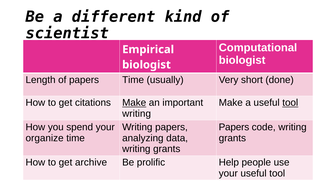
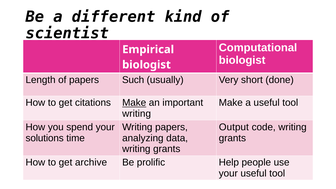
papers Time: Time -> Such (133, 80)
tool underline: present -> none (290, 103)
Papers: Papers -> Output (234, 127)
organize: organize -> solutions (45, 138)
